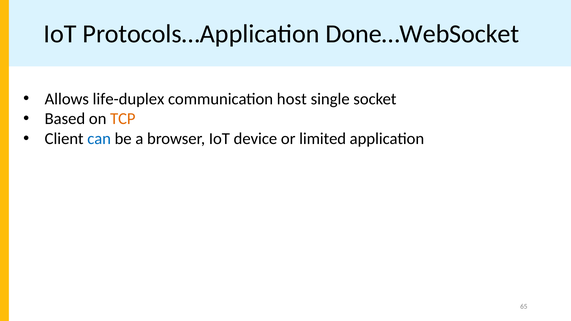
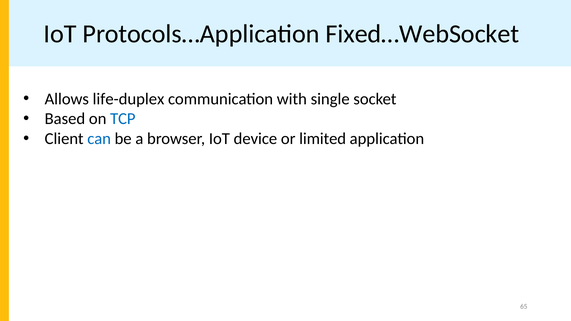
Done…WebSocket: Done…WebSocket -> Fixed…WebSocket (422, 34)
host: host -> with (292, 99)
TCP colour: orange -> blue (123, 119)
